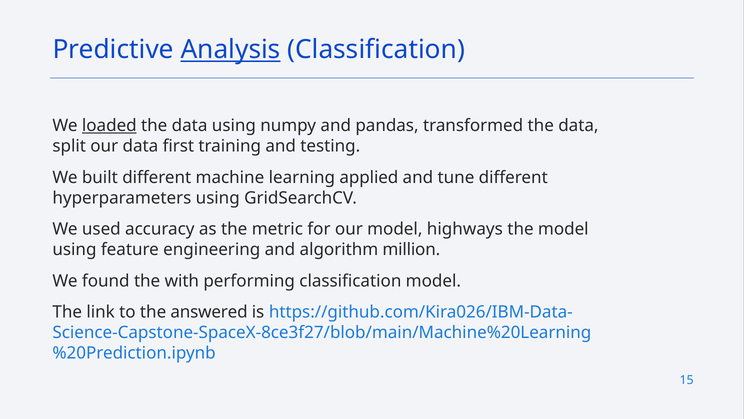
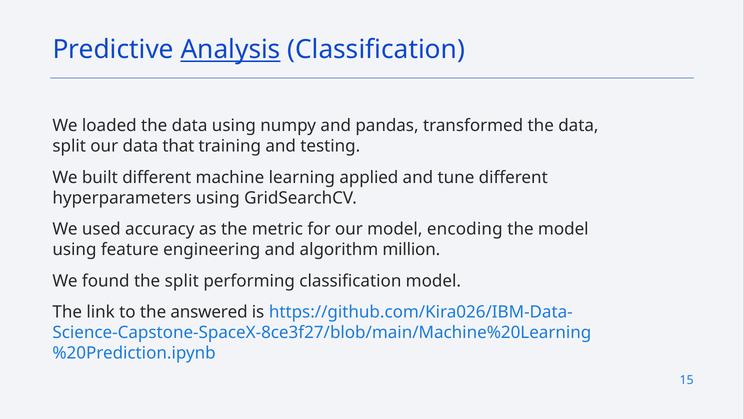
loaded underline: present -> none (109, 126)
first: first -> that (178, 146)
highways: highways -> encoding (465, 229)
the with: with -> split (182, 281)
